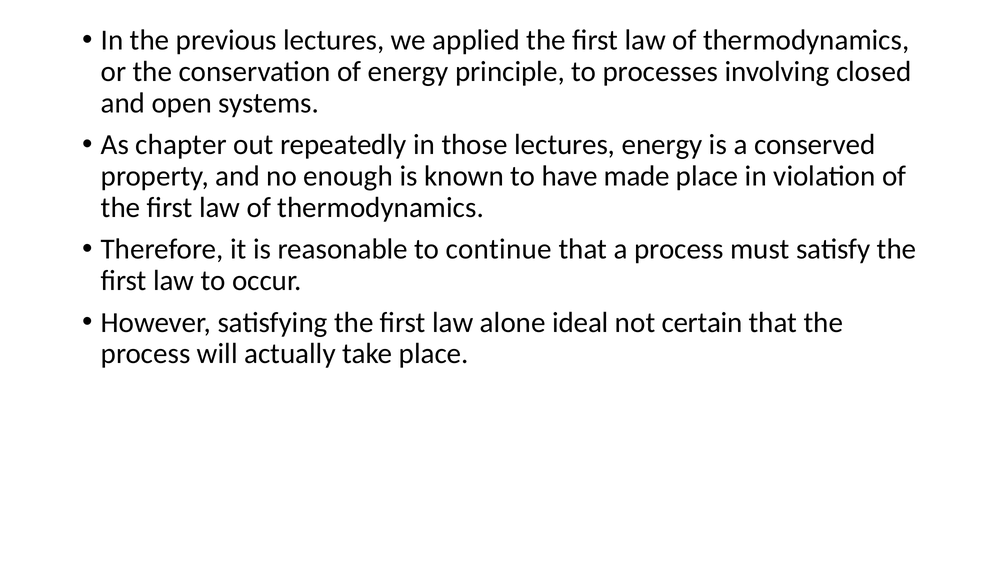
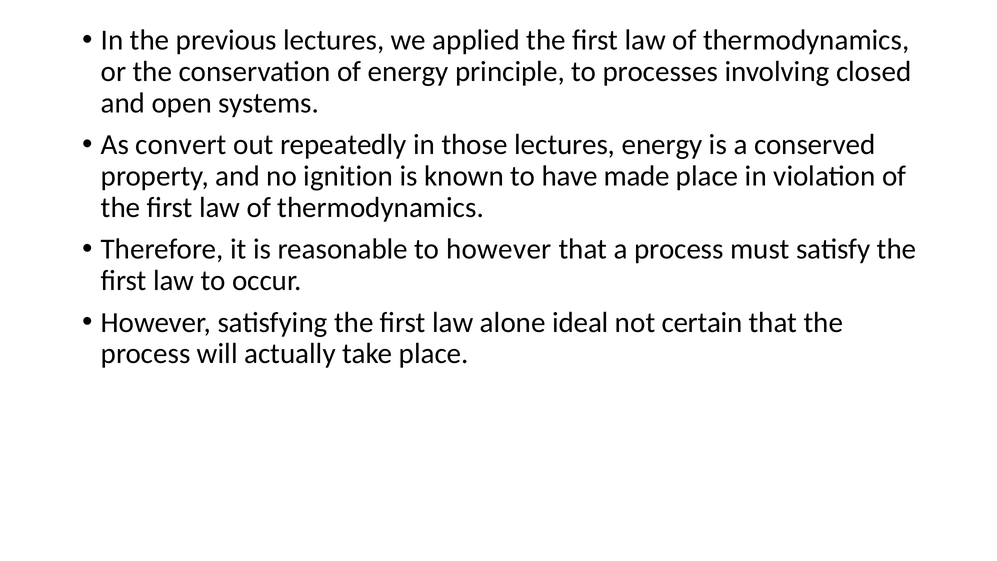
chapter: chapter -> convert (181, 145)
enough: enough -> ignition (348, 176)
to continue: continue -> however (499, 249)
